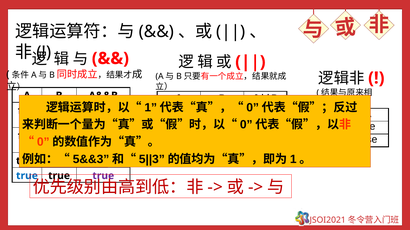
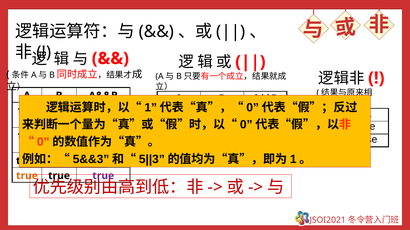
true colour: blue -> orange (27, 176)
